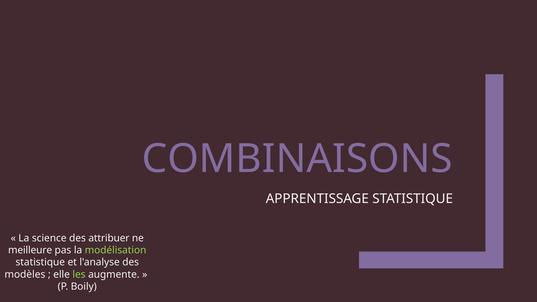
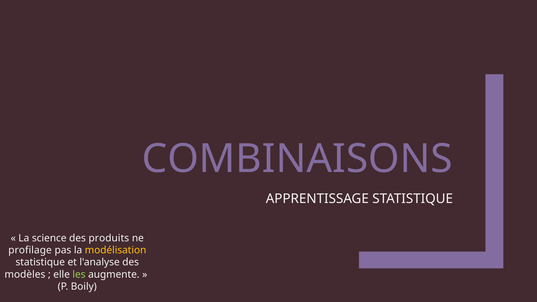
attribuer: attribuer -> produits (109, 238)
meilleure: meilleure -> profilage (30, 250)
modélisation colour: light green -> yellow (116, 250)
